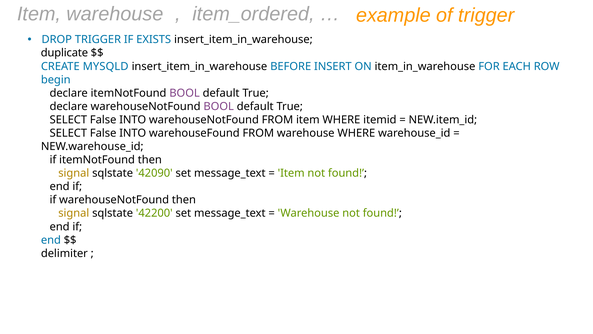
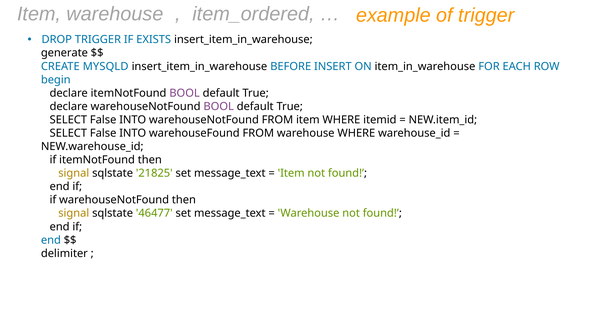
duplicate: duplicate -> generate (64, 53)
42090: 42090 -> 21825 (154, 173)
42200: 42200 -> 46477 (154, 213)
